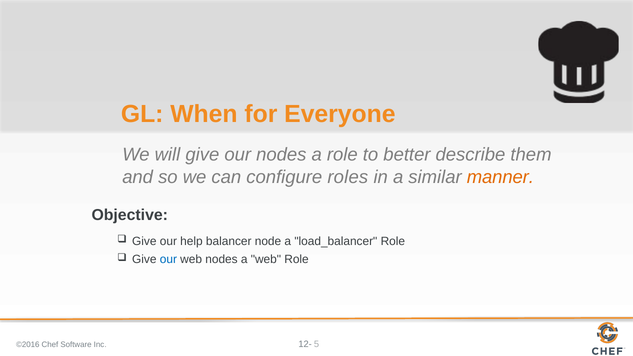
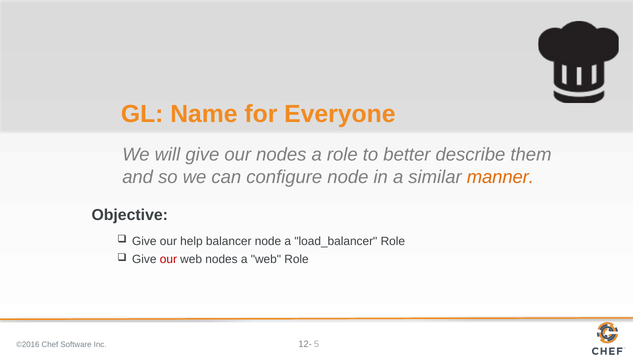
When: When -> Name (204, 114)
configure roles: roles -> node (348, 177)
our colour: blue -> red (168, 259)
